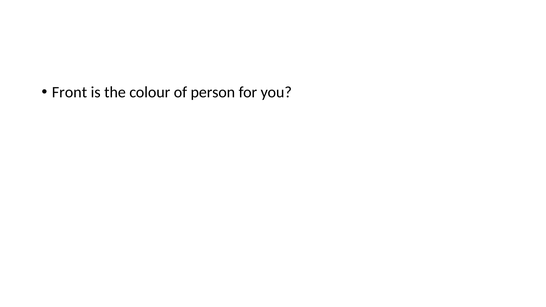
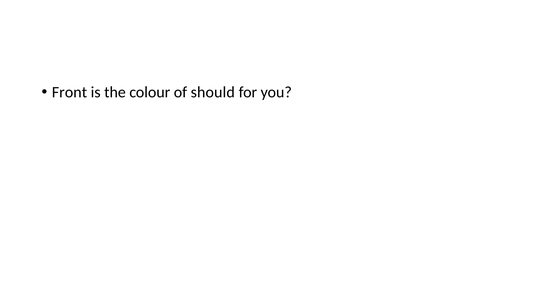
person: person -> should (213, 92)
